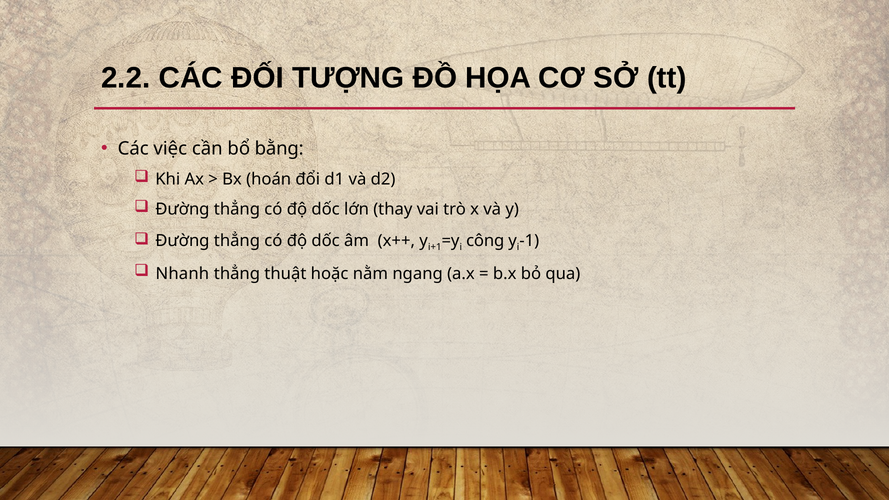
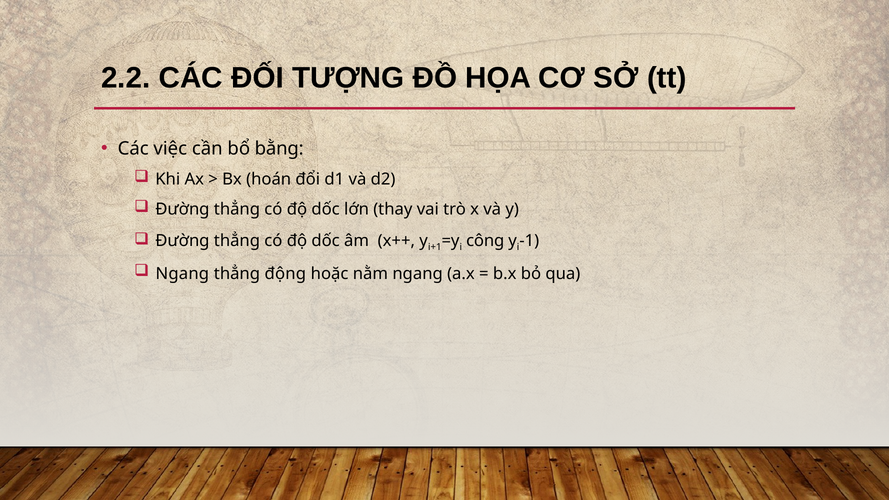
Nhanh: Nhanh -> Ngang (182, 274)
thuật: thuật -> động (285, 274)
